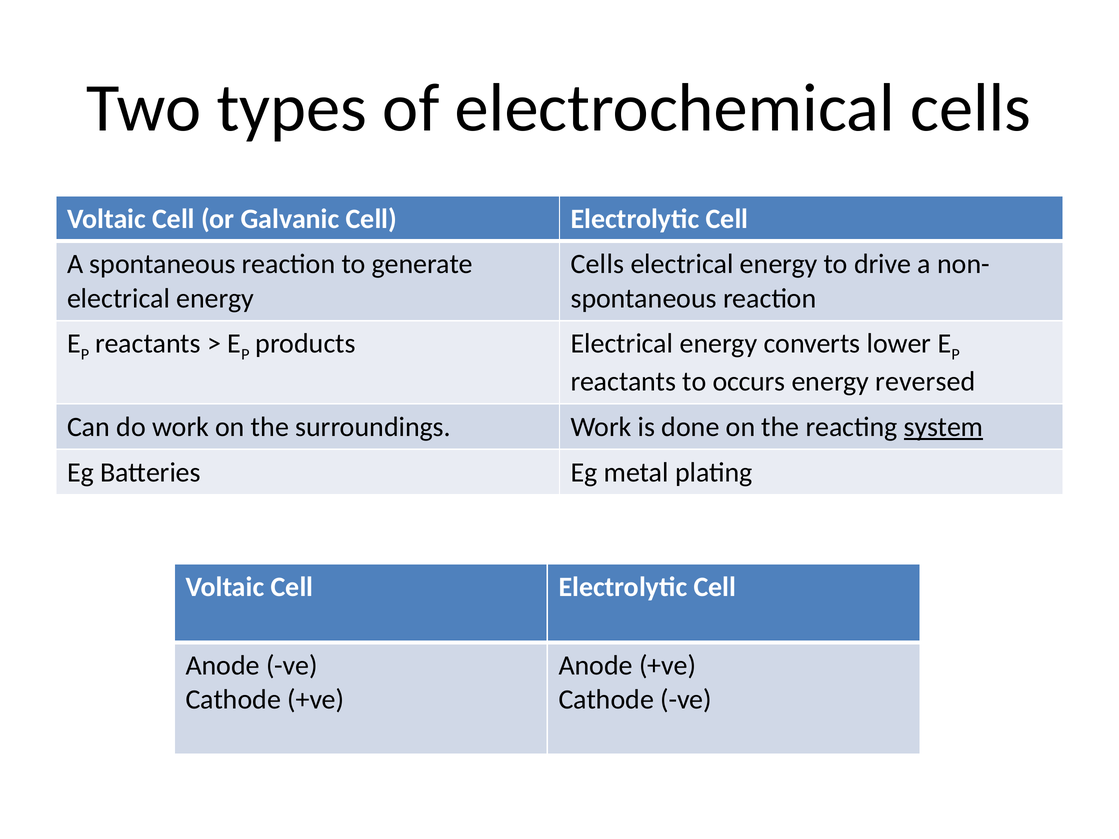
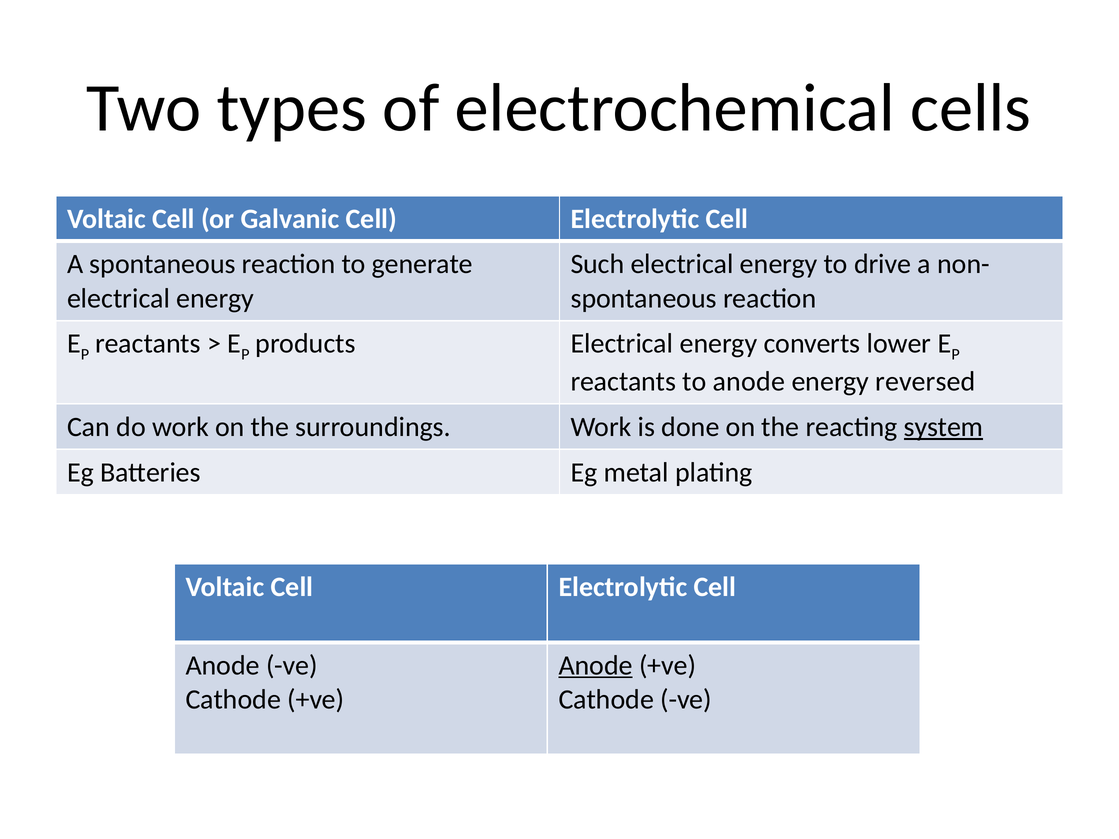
Cells: Cells -> Such (598, 264)
to occurs: occurs -> anode (749, 382)
Anode underline: none -> present (596, 666)
